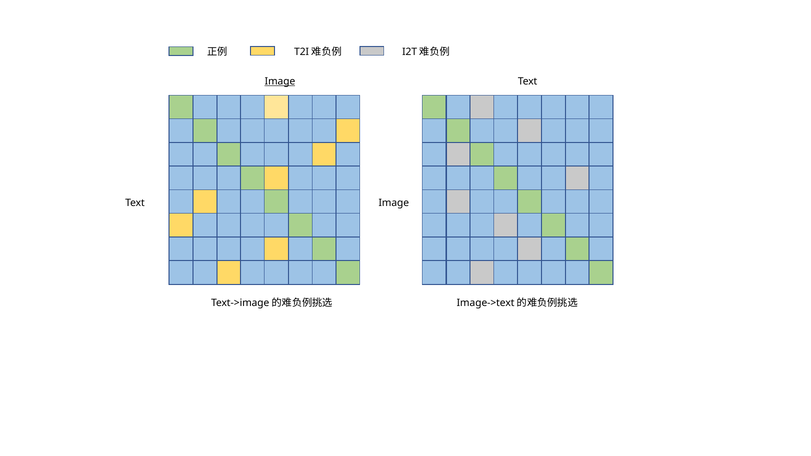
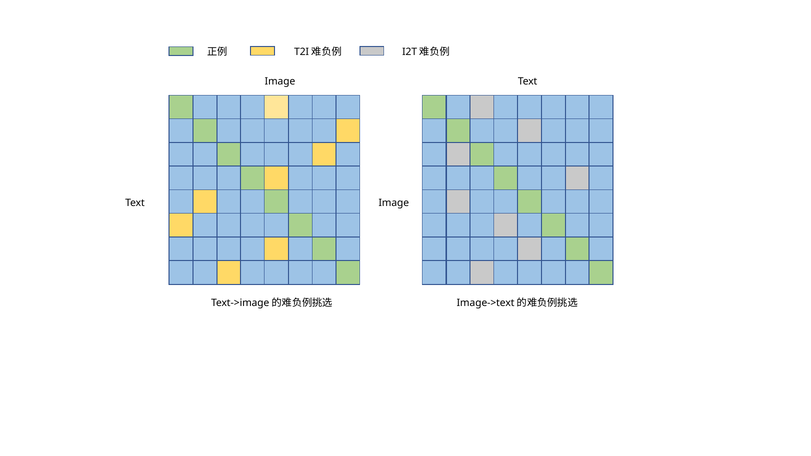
Image underline: present -> none (280, 81)
